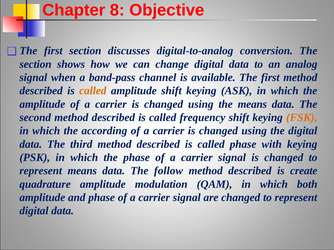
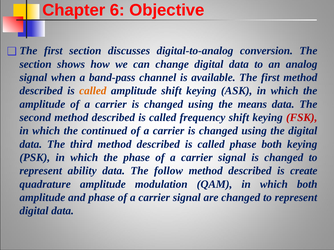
8: 8 -> 6 (117, 10)
FSK colour: orange -> red (302, 118)
according: according -> continued (104, 131)
phase with: with -> both (272, 144)
represent means: means -> ability (82, 171)
